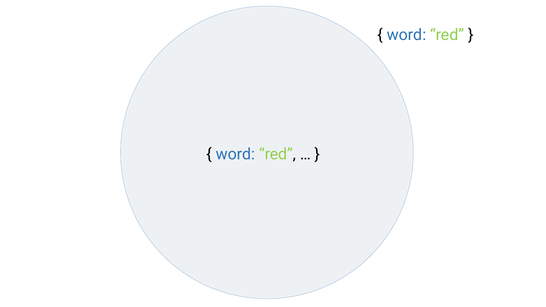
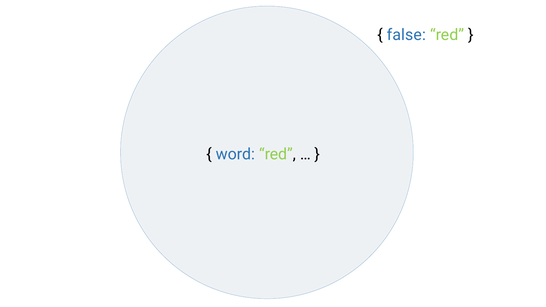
word: word -> false (406, 35)
